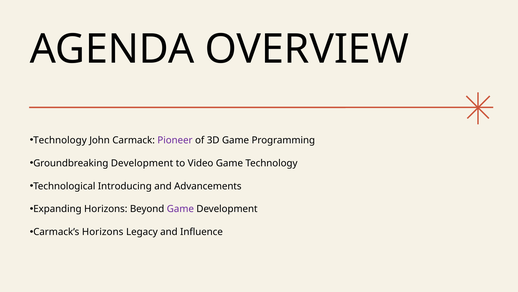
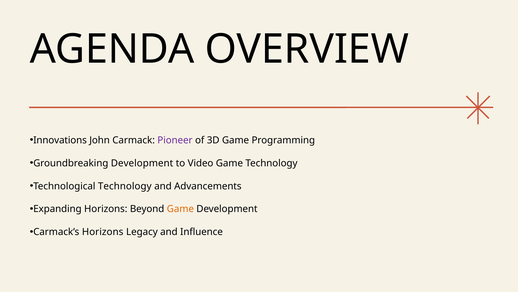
Technology: Technology -> Innovations (60, 140)
Technological Introducing: Introducing -> Technology (125, 186)
Game colour: purple -> orange (180, 209)
